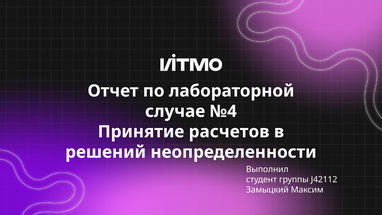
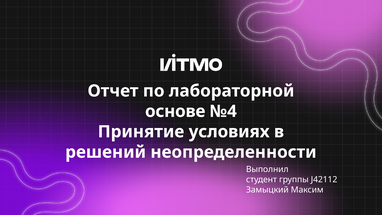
случае: случае -> основе (175, 111)
расчетов: расчетов -> условиях (229, 132)
